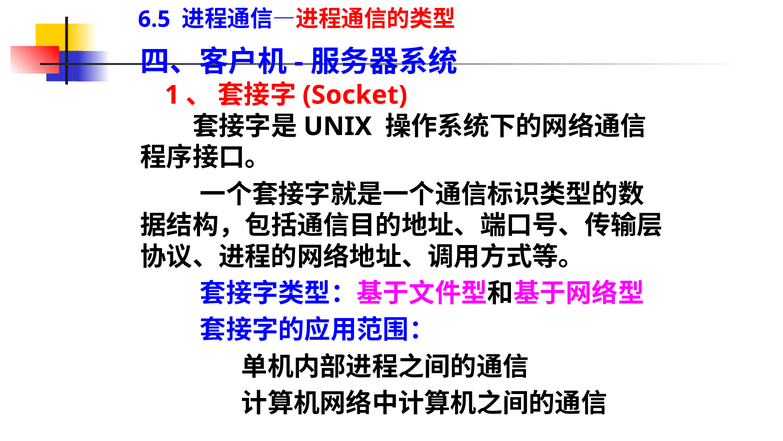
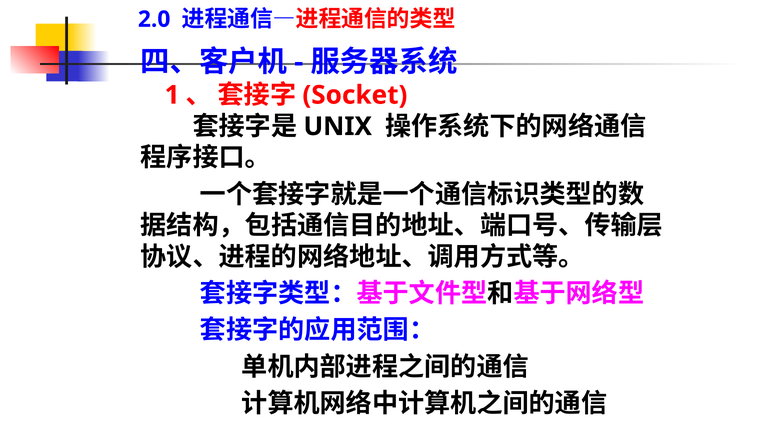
6.5: 6.5 -> 2.0 (154, 19)
